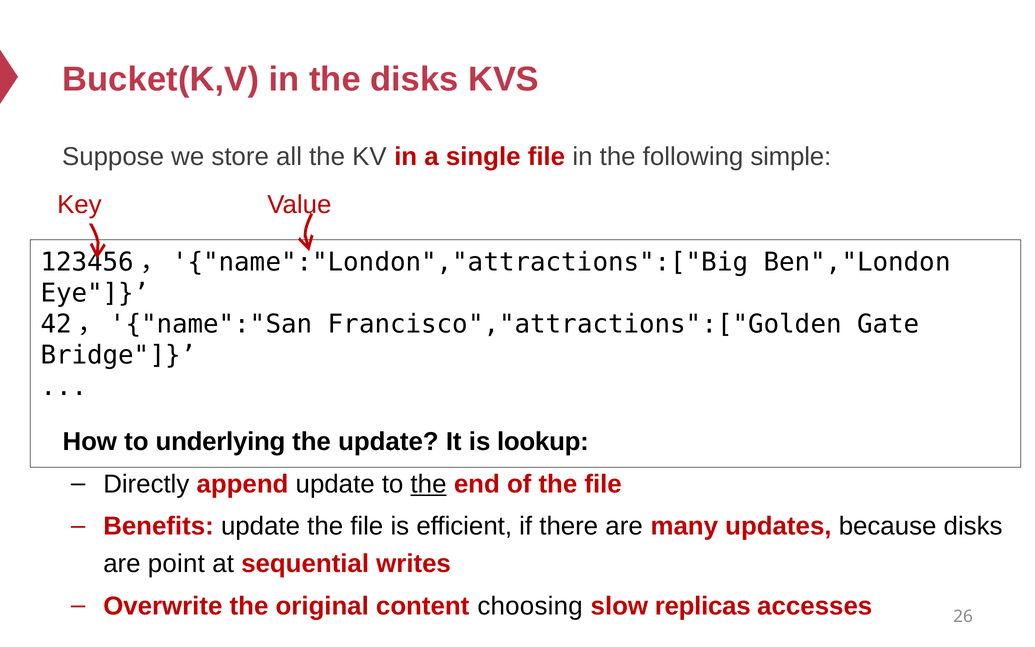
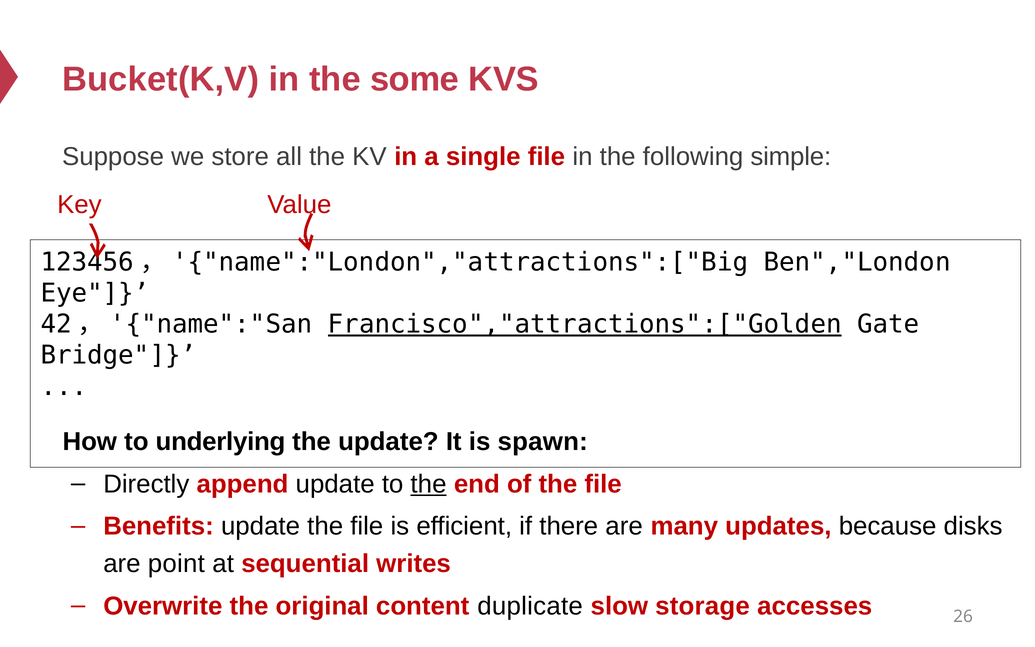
the disks: disks -> some (415, 79)
Francisco","attractions":["Golden underline: none -> present (585, 324)
lookup: lookup -> spawn (543, 441)
choosing: choosing -> duplicate (530, 606)
replicas: replicas -> storage (703, 606)
